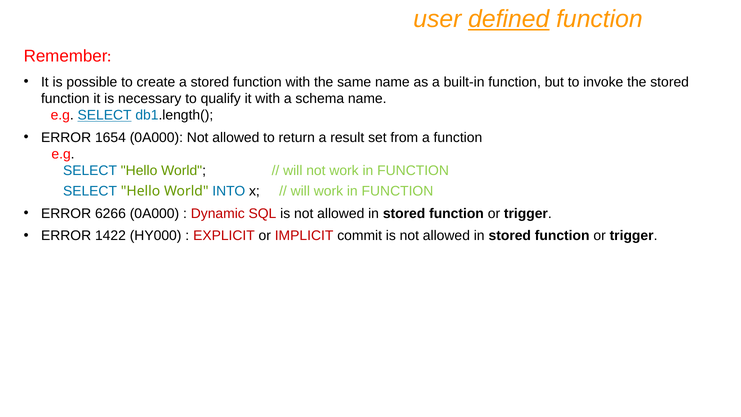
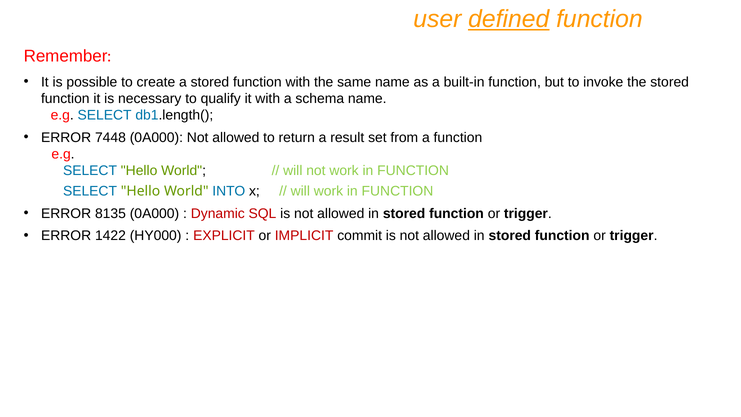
SELECT underline: present -> none (105, 115)
1654: 1654 -> 7448 (110, 137)
6266: 6266 -> 8135 (110, 213)
